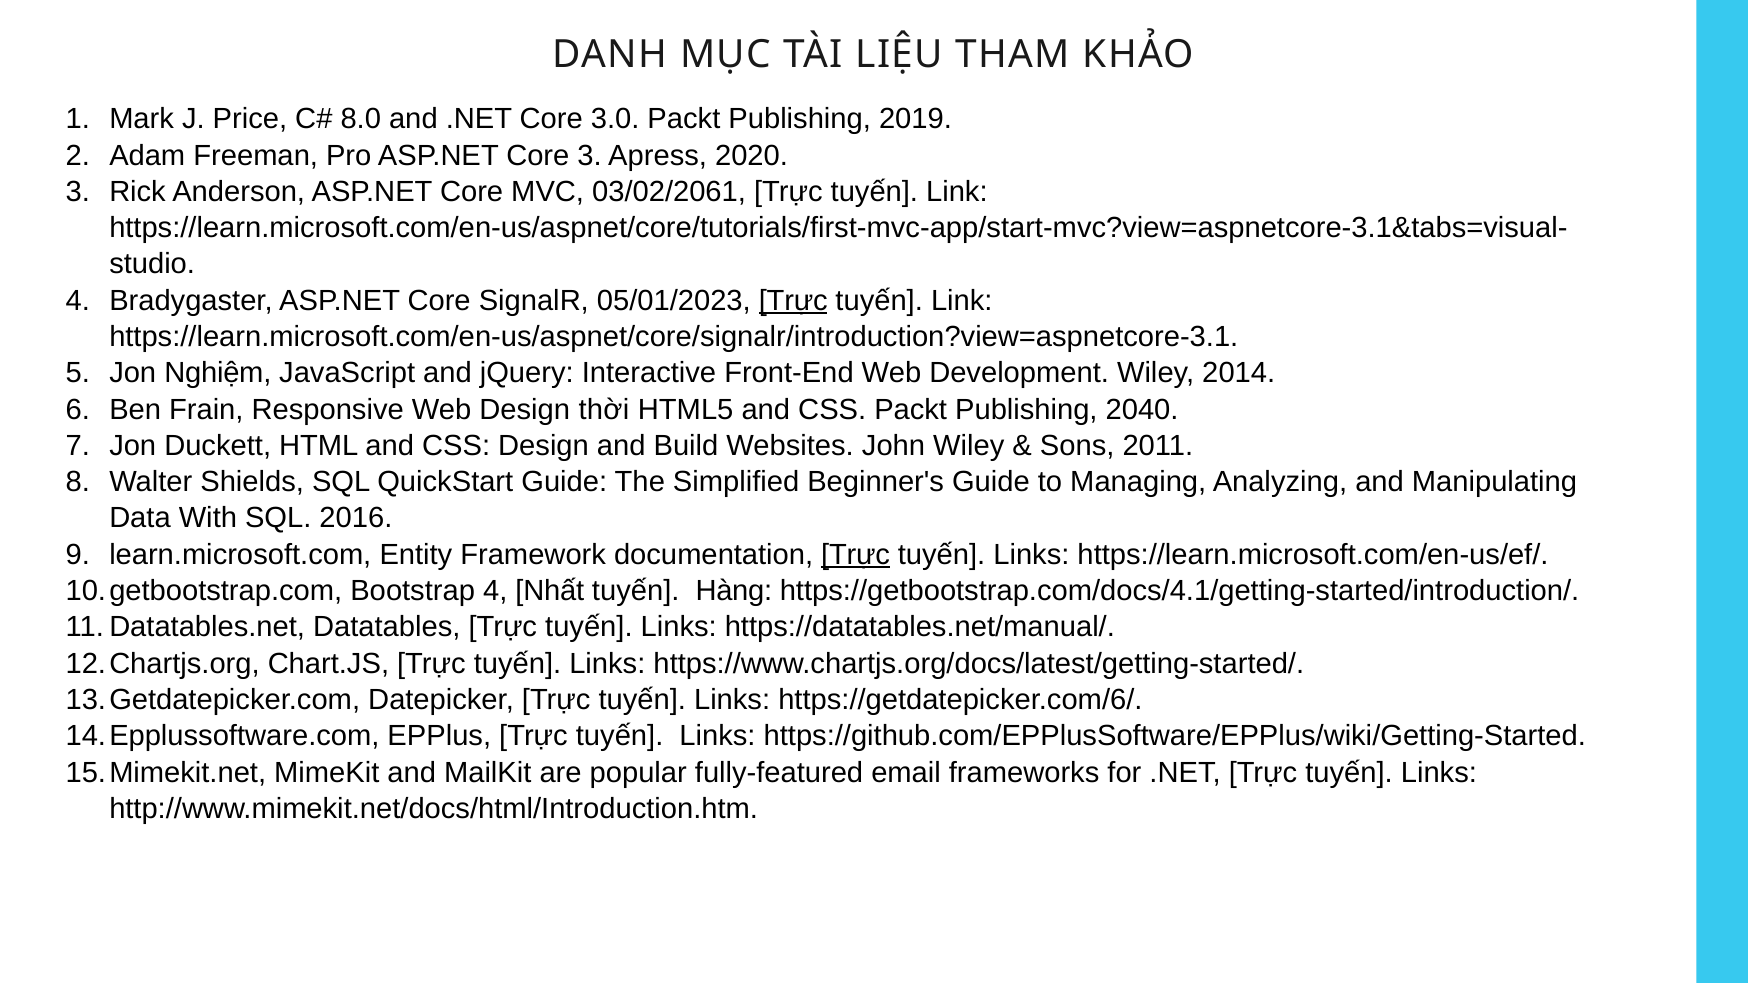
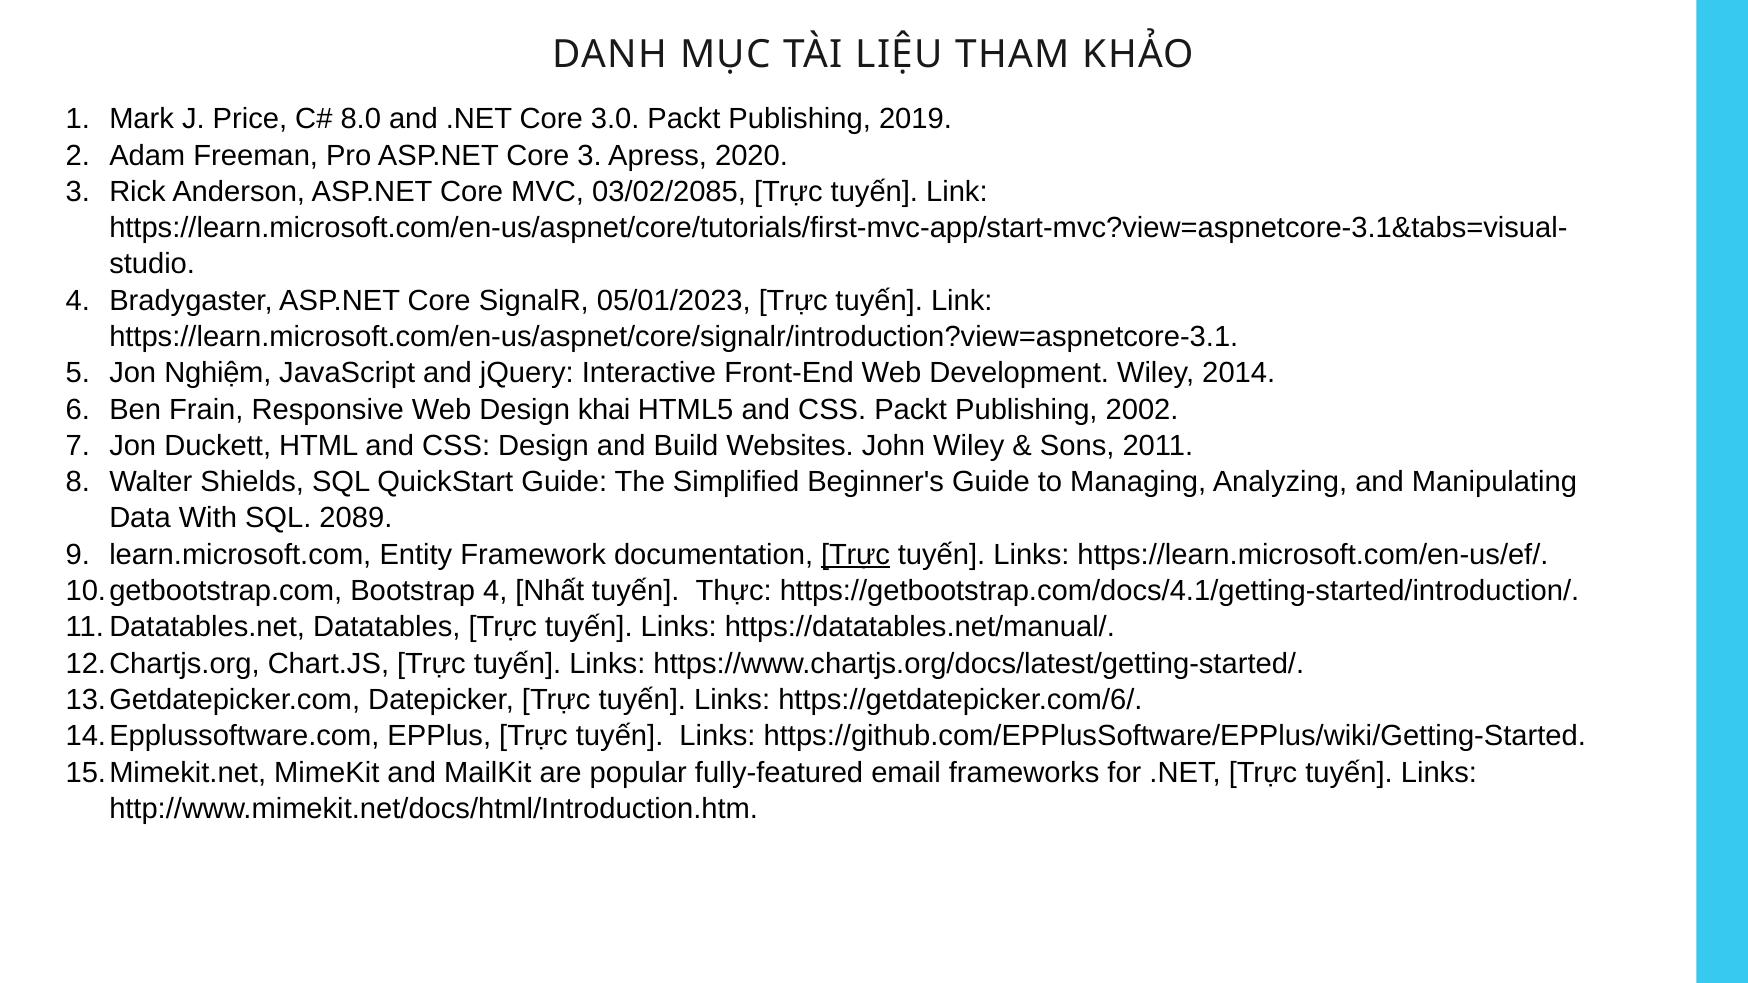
03/02/2061: 03/02/2061 -> 03/02/2085 (669, 192)
Trực underline: present -> none (793, 301)
thời: thời -> khai (604, 410)
2040: 2040 -> 2002 (1142, 410)
2016: 2016 -> 2089 (356, 518)
Hàng: Hàng -> Thực (734, 591)
